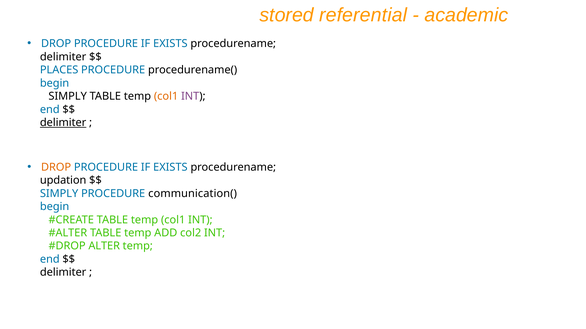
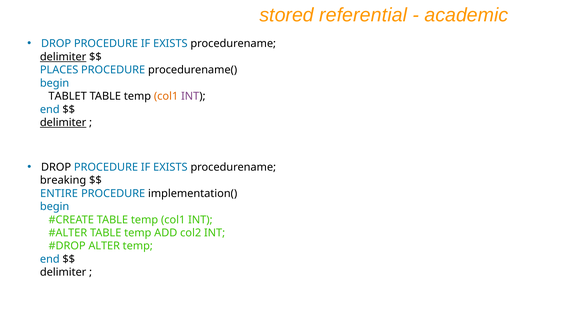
delimiter underline: none -> present (63, 57)
SIMPLY: SIMPLY -> TABLET (68, 96)
DROP colour: orange -> black (56, 167)
updation: updation -> breaking (63, 181)
SIMPLY: SIMPLY -> ENTIRE (59, 194)
communication(: communication( -> implementation( (193, 194)
